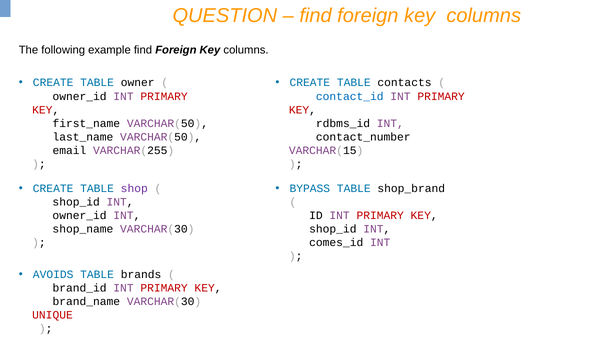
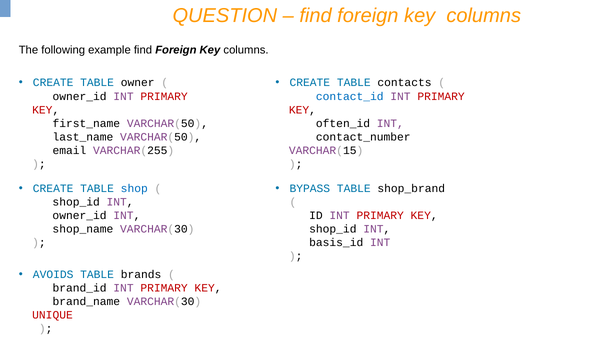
rdbms_id: rdbms_id -> often_id (343, 123)
shop colour: purple -> blue (134, 188)
comes_id: comes_id -> basis_id (336, 243)
